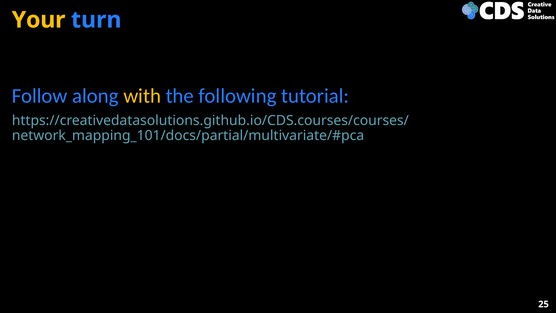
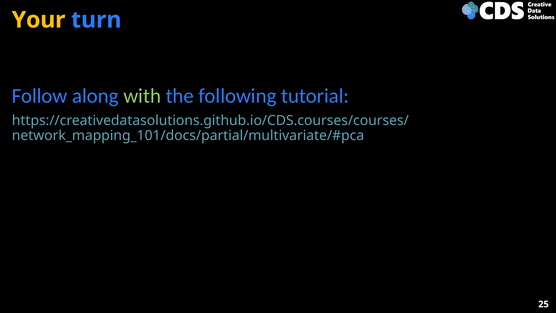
with colour: yellow -> light green (142, 96)
